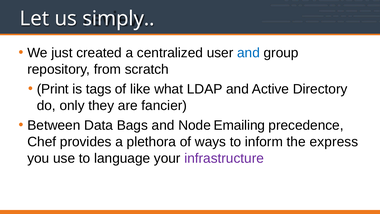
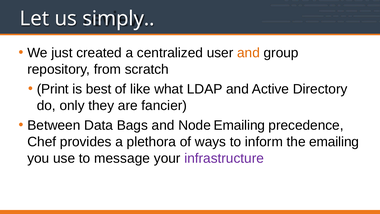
and colour: blue -> orange (248, 53)
tags: tags -> best (99, 89)
the express: express -> emailing (334, 142)
language: language -> message (122, 158)
